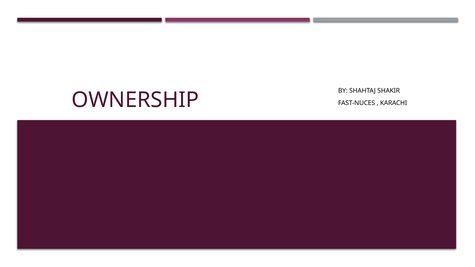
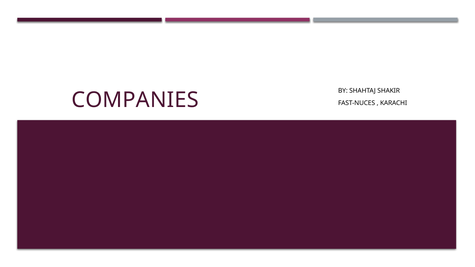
OWNERSHIP: OWNERSHIP -> COMPANIES (135, 100)
